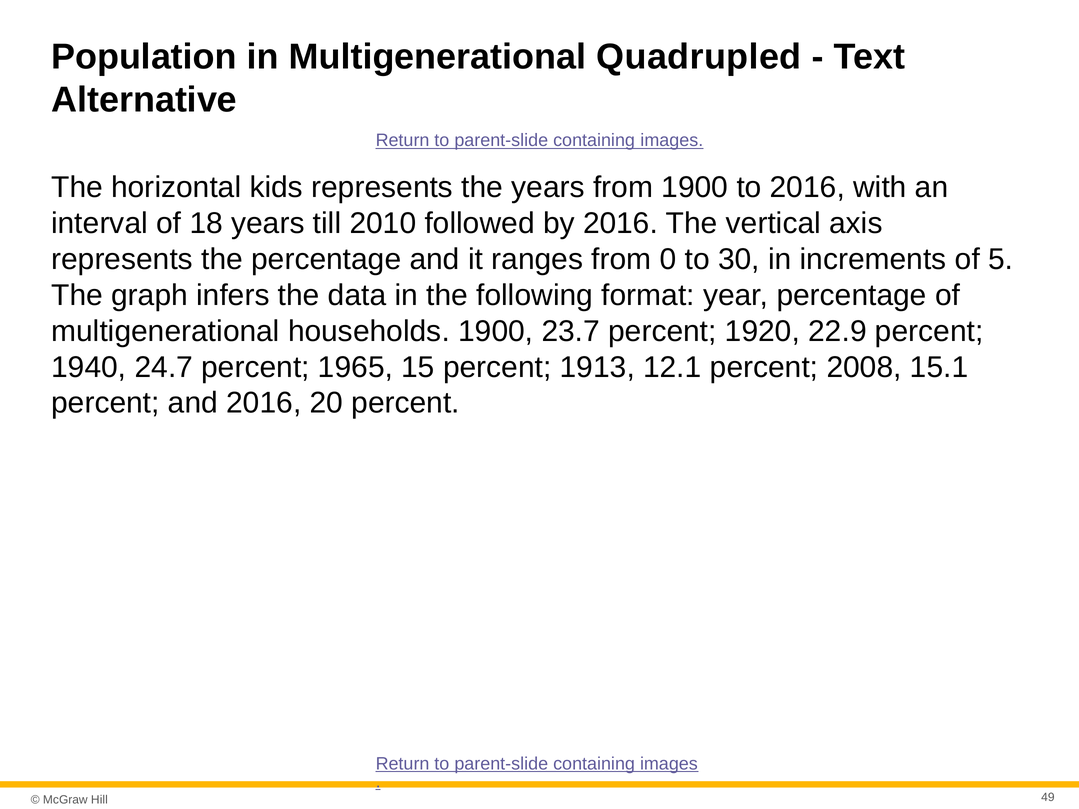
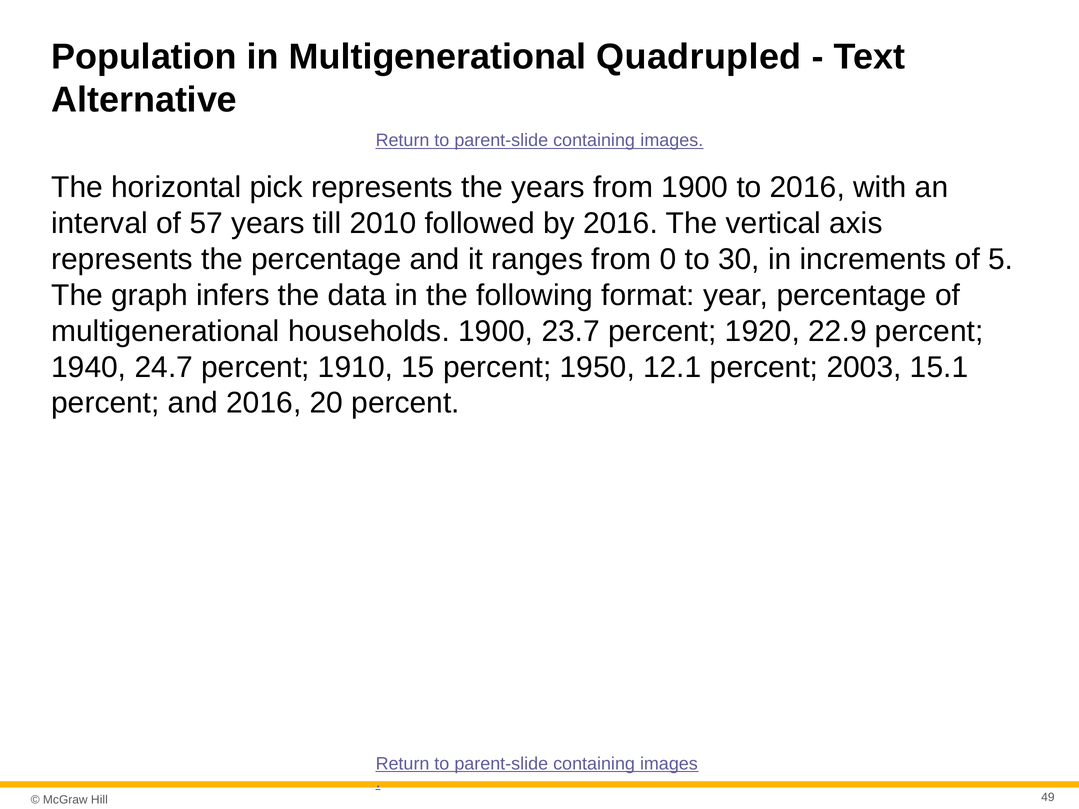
kids: kids -> pick (276, 187)
18: 18 -> 57 (206, 223)
1965: 1965 -> 1910 (356, 367)
1913: 1913 -> 1950 (597, 367)
2008: 2008 -> 2003 (864, 367)
